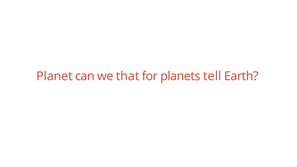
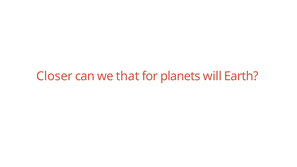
Planet: Planet -> Closer (54, 76)
tell: tell -> will (212, 76)
